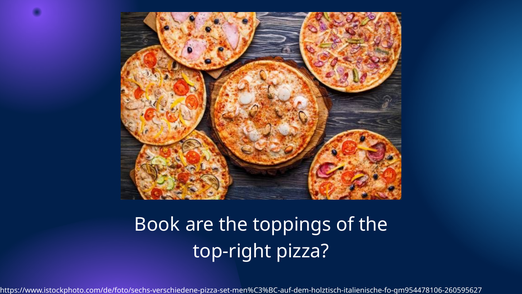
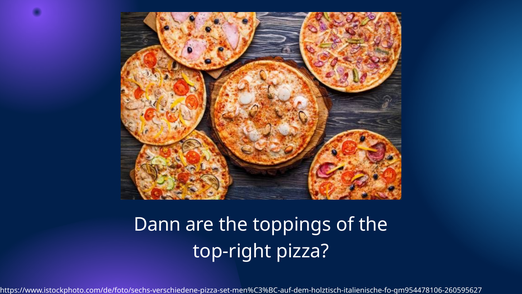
Book: Book -> Dann (157, 224)
